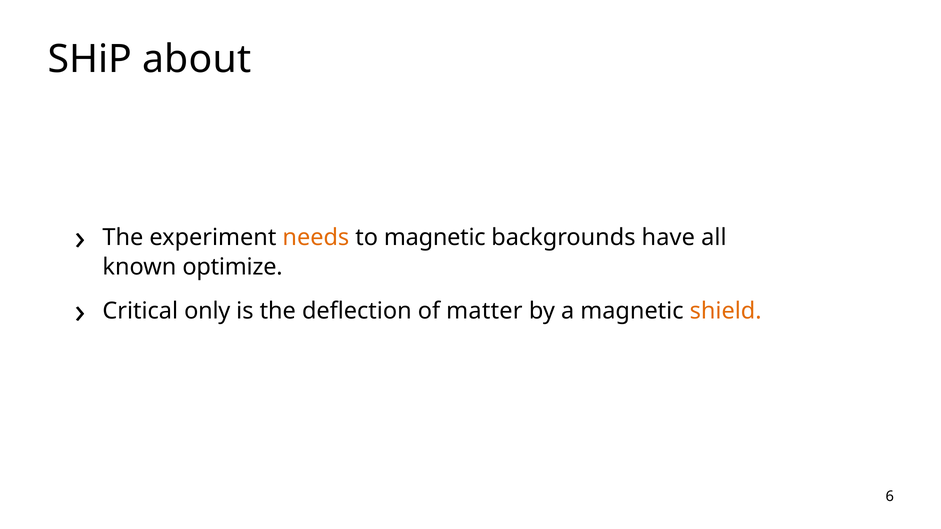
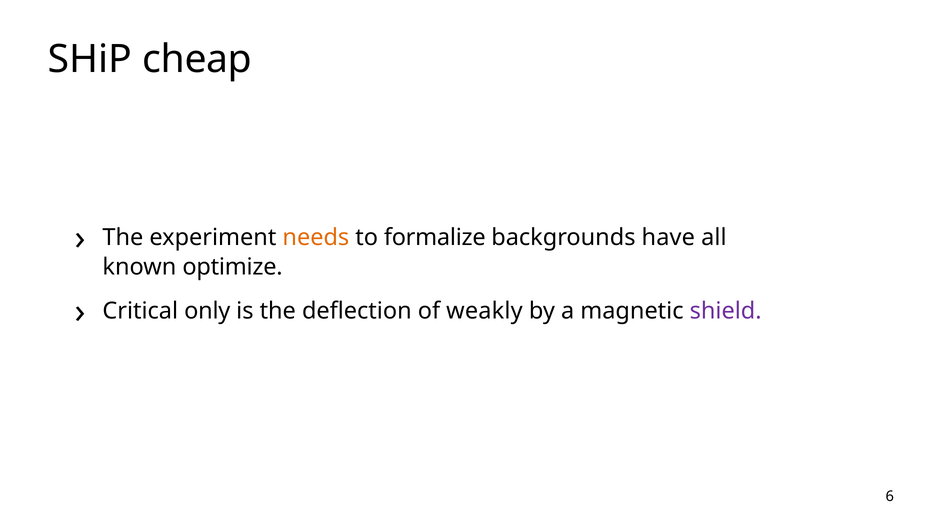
about: about -> cheap (197, 59)
to magnetic: magnetic -> formalize (435, 238)
matter: matter -> weakly (484, 311)
shield colour: orange -> purple (726, 311)
